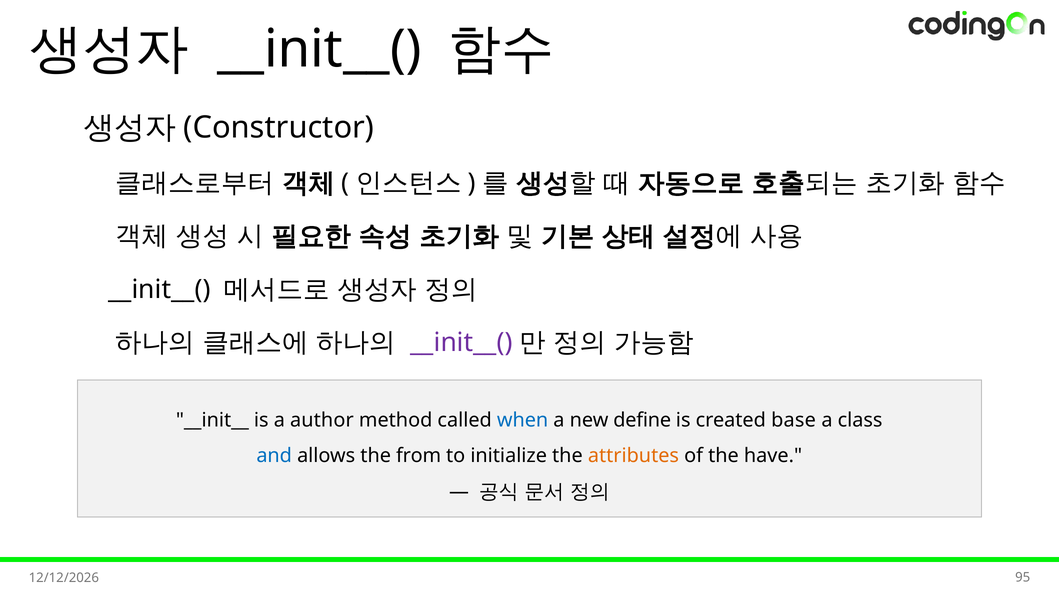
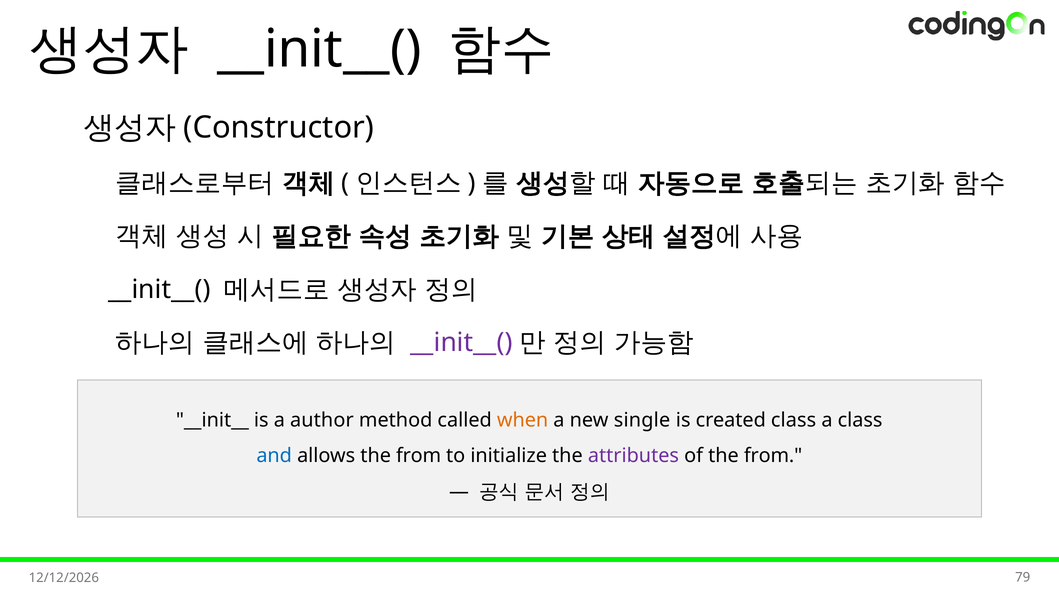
when colour: blue -> orange (523, 420)
define: define -> single (642, 420)
created base: base -> class (794, 420)
attributes colour: orange -> purple (633, 456)
of the have: have -> from (773, 456)
95: 95 -> 79 (1023, 577)
